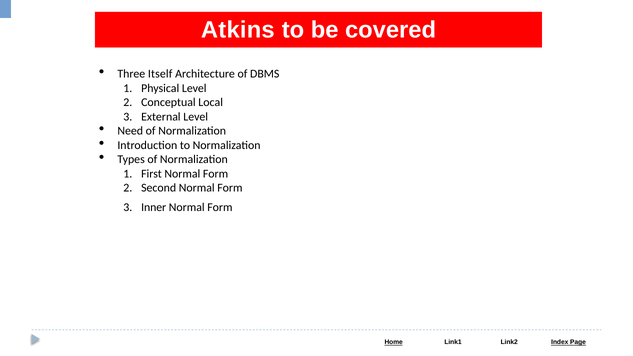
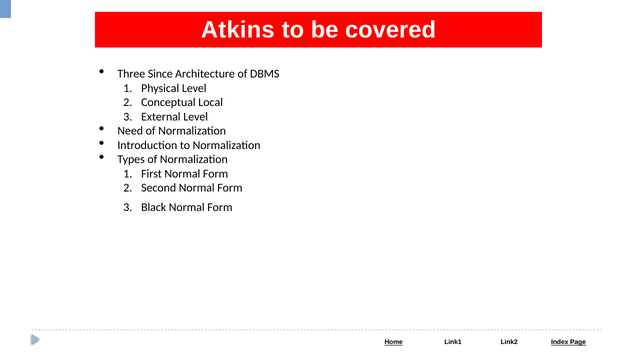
Itself: Itself -> Since (160, 74)
Inner: Inner -> Black (154, 207)
